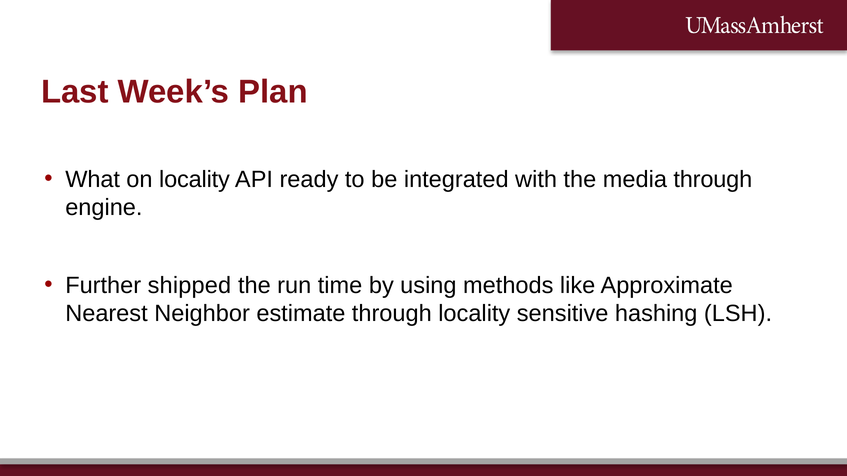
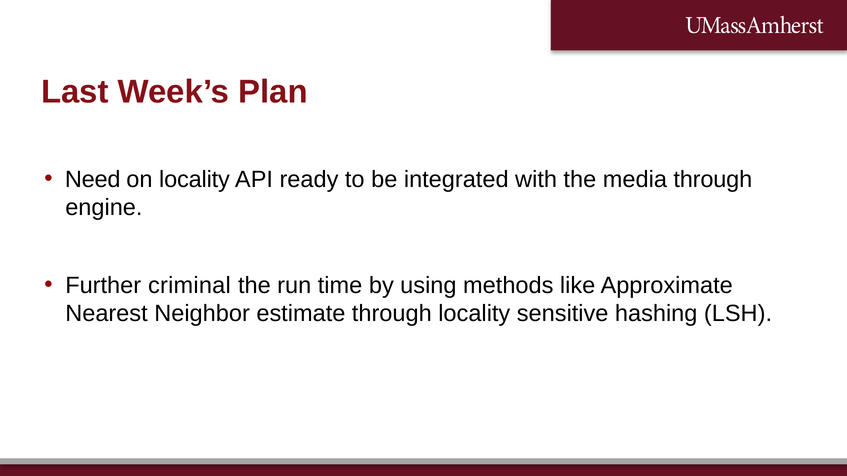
What: What -> Need (93, 180)
shipped: shipped -> criminal (189, 286)
